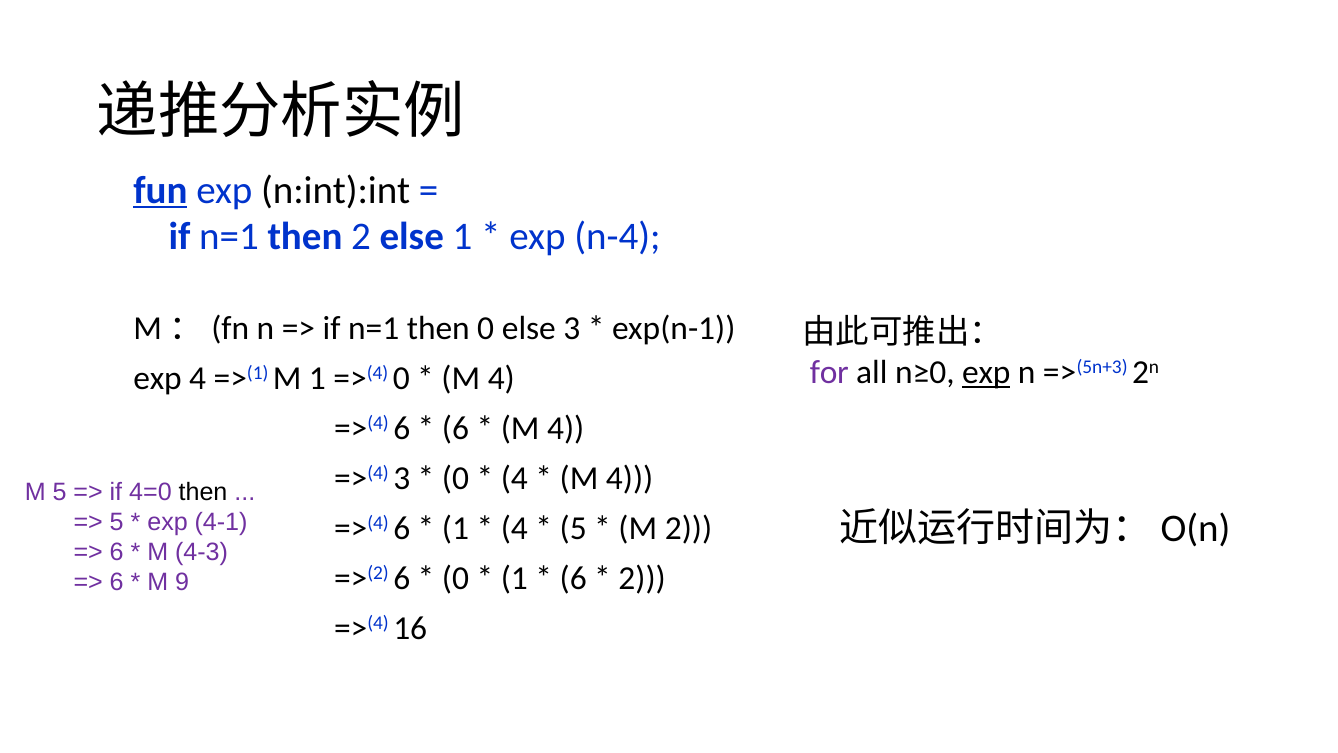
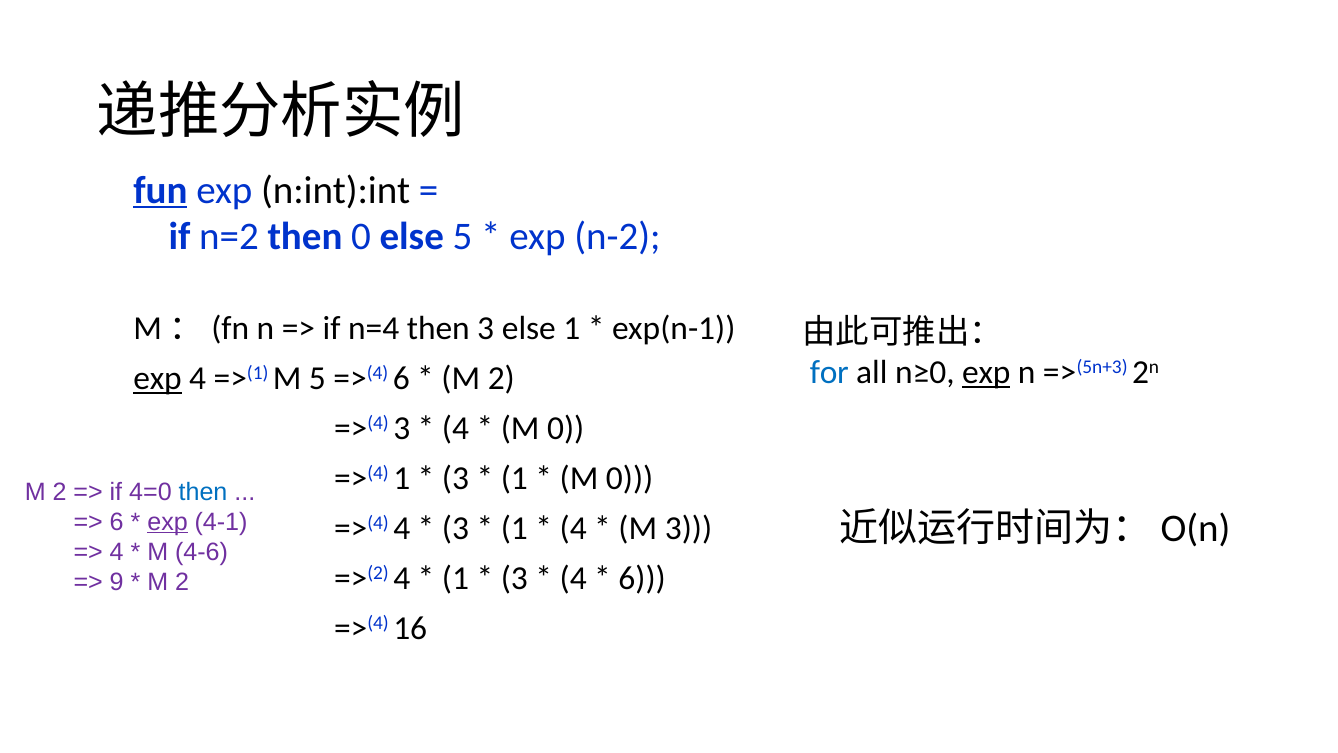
n=1: n=1 -> n=2 (229, 237)
then 2: 2 -> 0 (361, 237)
else 1: 1 -> 5 (463, 237)
n-4: n-4 -> n-2 (617, 237)
n=1: n=1 -> n=4 (374, 328)
then 0: 0 -> 3 (486, 328)
else 3: 3 -> 1 (572, 328)
for colour: purple -> blue (829, 373)
exp underline: none -> present (158, 378)
M 1: 1 -> 5 (317, 378)
=>(4 0: 0 -> 6 (401, 378)
4: 4 -> 2 (501, 378)
6: 6 -> 3 (402, 428)
6: 6 -> 4 (456, 428)
4: 4 -> 0 (566, 428)
=>(4 3: 3 -> 1 (402, 478)
0: 0 -> 3 (456, 478)
4: 4 -> 1 (514, 478)
4: 4 -> 0 (630, 478)
5: 5 -> 2 (60, 492)
then colour: black -> blue (203, 492)
5: 5 -> 6 (117, 522)
exp underline: none -> present (168, 522)
6: 6 -> 4 (402, 528)
1: 1 -> 3 (456, 528)
4: 4 -> 1 (514, 528)
5: 5 -> 4 (573, 528)
M 2: 2 -> 3 (689, 528)
6: 6 -> 4 (117, 552)
4-3: 4-3 -> 4-6 (202, 552)
=>(2 6: 6 -> 4 (402, 578)
0: 0 -> 1 (456, 578)
1: 1 -> 3 (514, 578)
6: 6 -> 4 (573, 578)
2: 2 -> 6 (642, 578)
6: 6 -> 9 (117, 582)
9: 9 -> 2 (182, 582)
